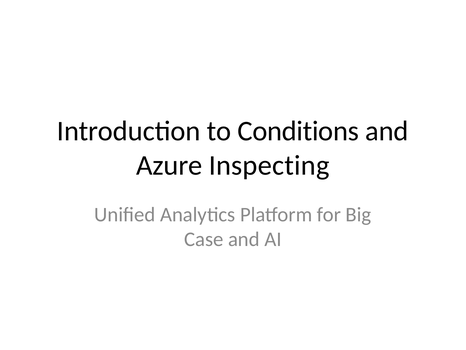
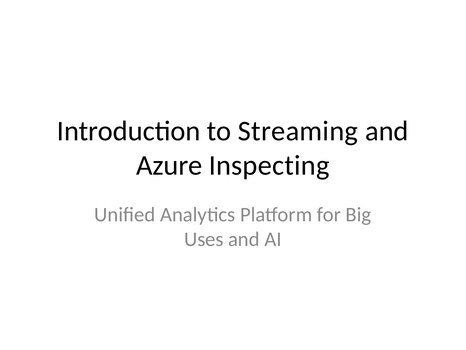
Conditions: Conditions -> Streaming (298, 131)
Case: Case -> Uses (204, 239)
